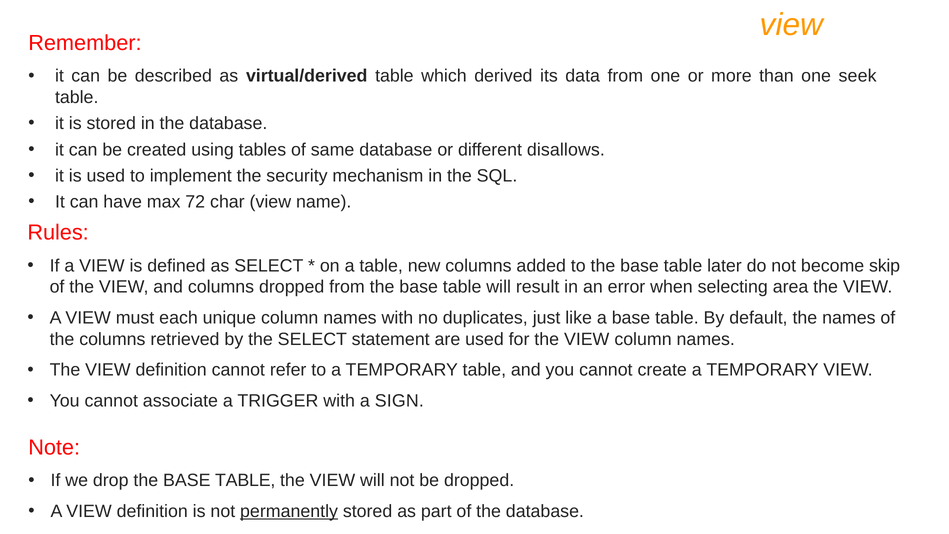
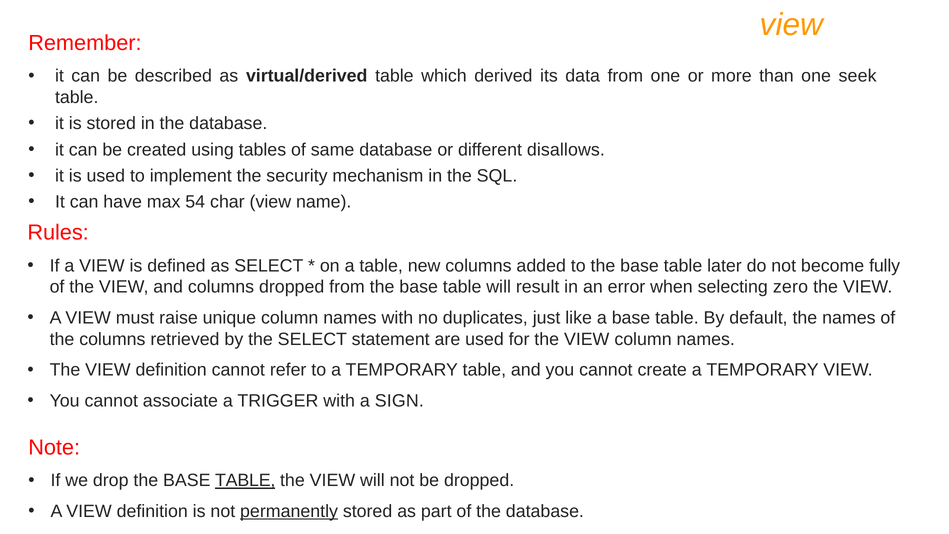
72: 72 -> 54 (195, 202)
skip: skip -> fully (885, 266)
area: area -> zero (790, 287)
each: each -> raise (179, 318)
TABLE underline: none -> present (245, 480)
